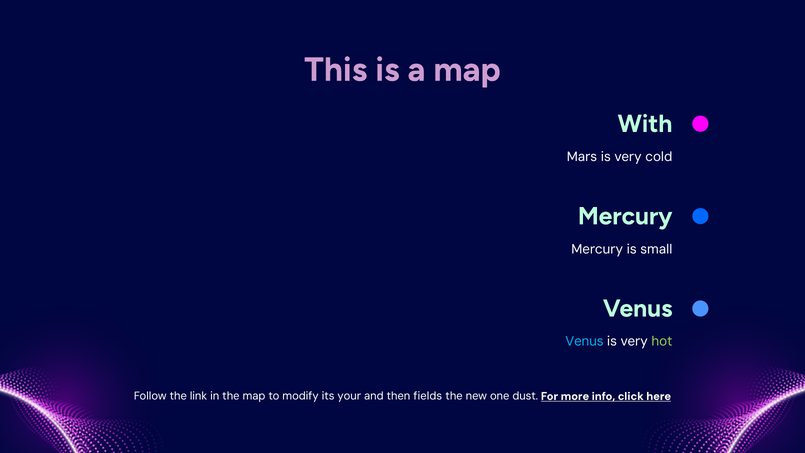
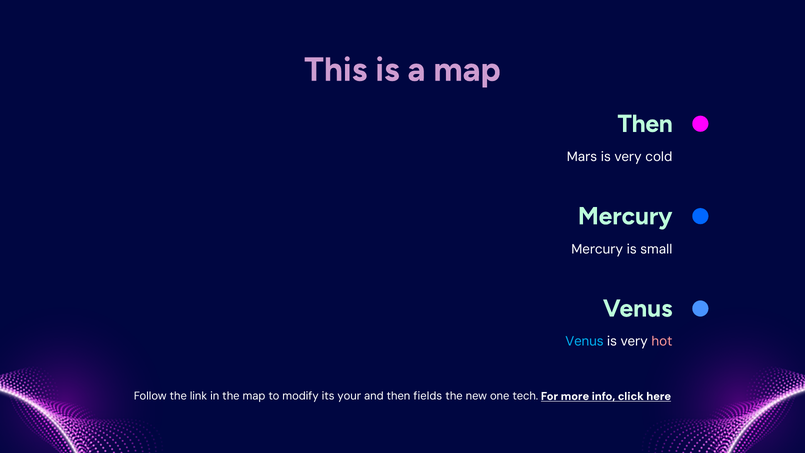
With: With -> Then (645, 124)
hot colour: light green -> pink (662, 341)
dust: dust -> tech (525, 396)
